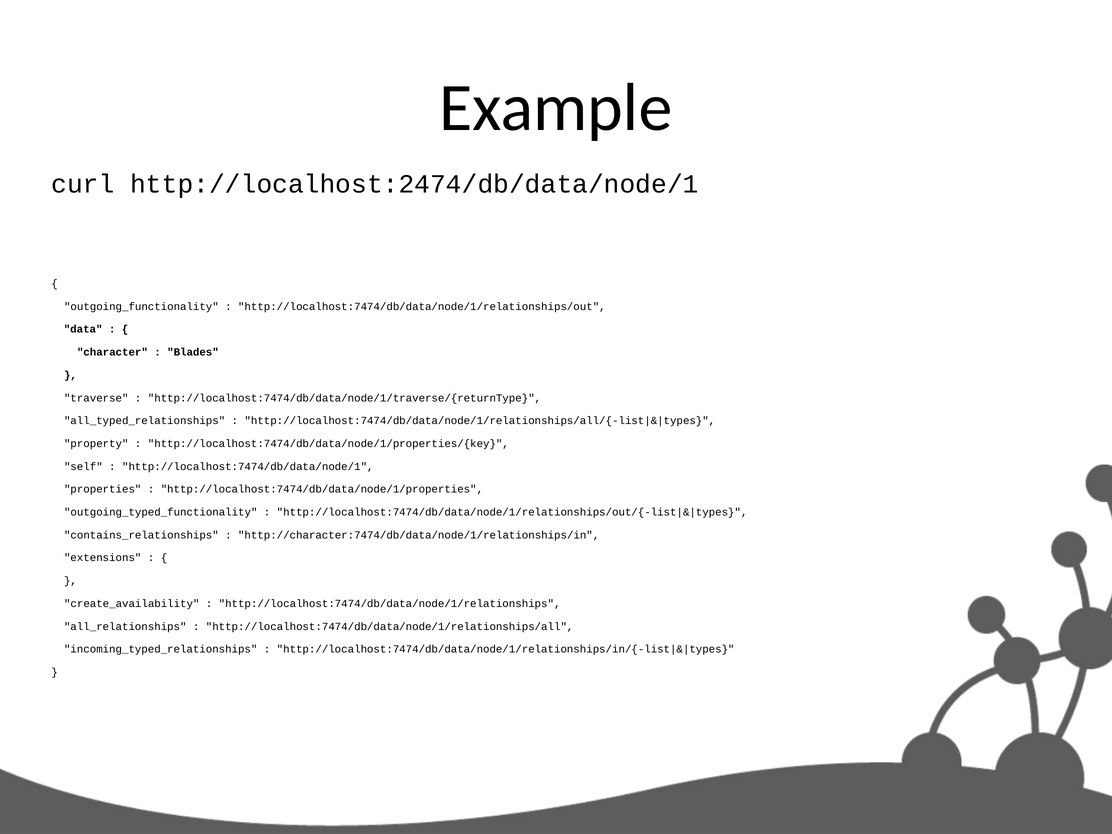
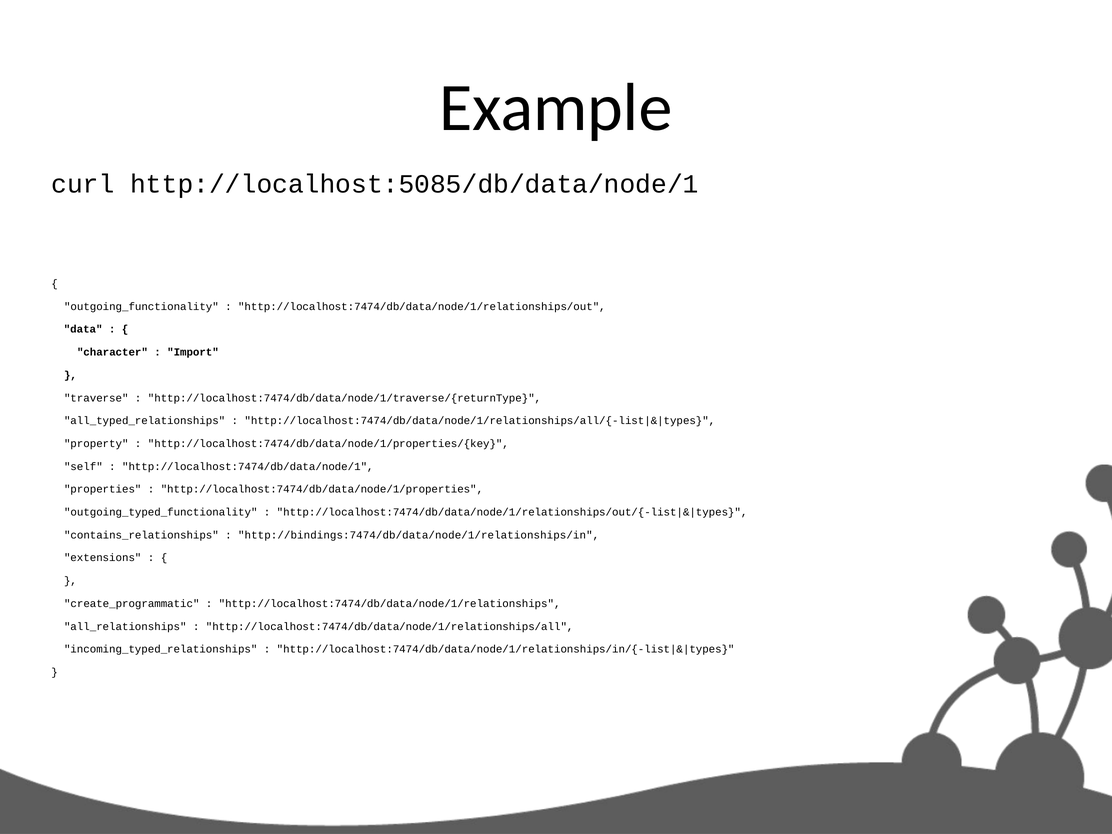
http://localhost:2474/db/data/node/1: http://localhost:2474/db/data/node/1 -> http://localhost:5085/db/data/node/1 (414, 184)
Blades: Blades -> Import (193, 352)
http://character:7474/db/data/node/1/relationships/in: http://character:7474/db/data/node/1/relationships/in -> http://bindings:7474/db/data/node/1/relationships/in (419, 535)
create_availability: create_availability -> create_programmatic (132, 604)
